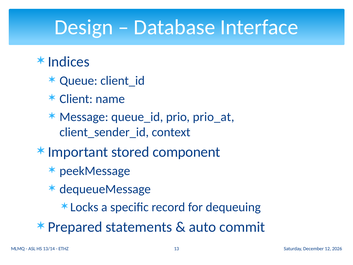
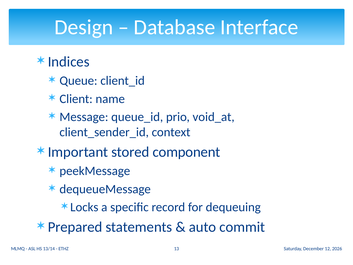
prio_at: prio_at -> void_at (214, 117)
